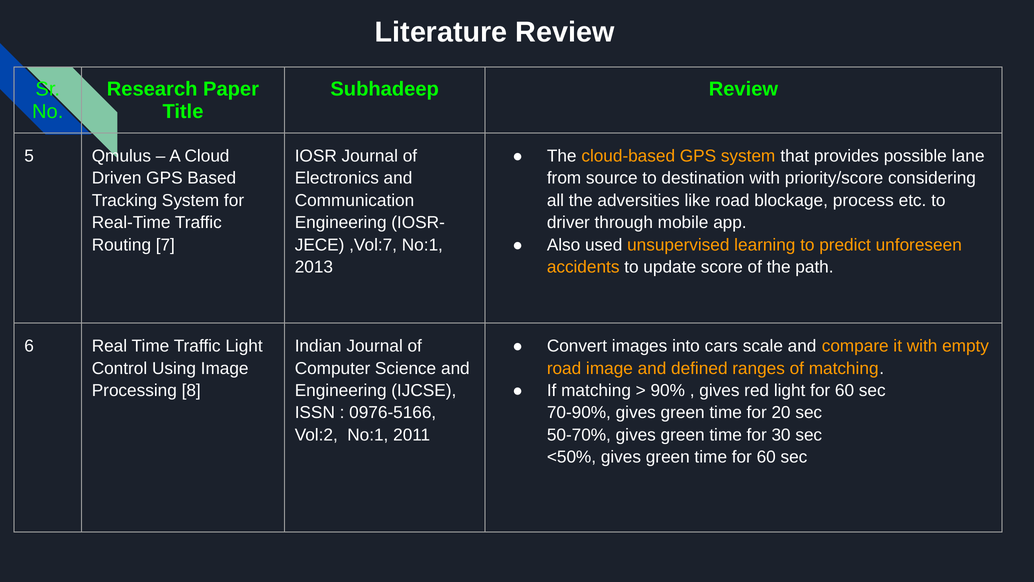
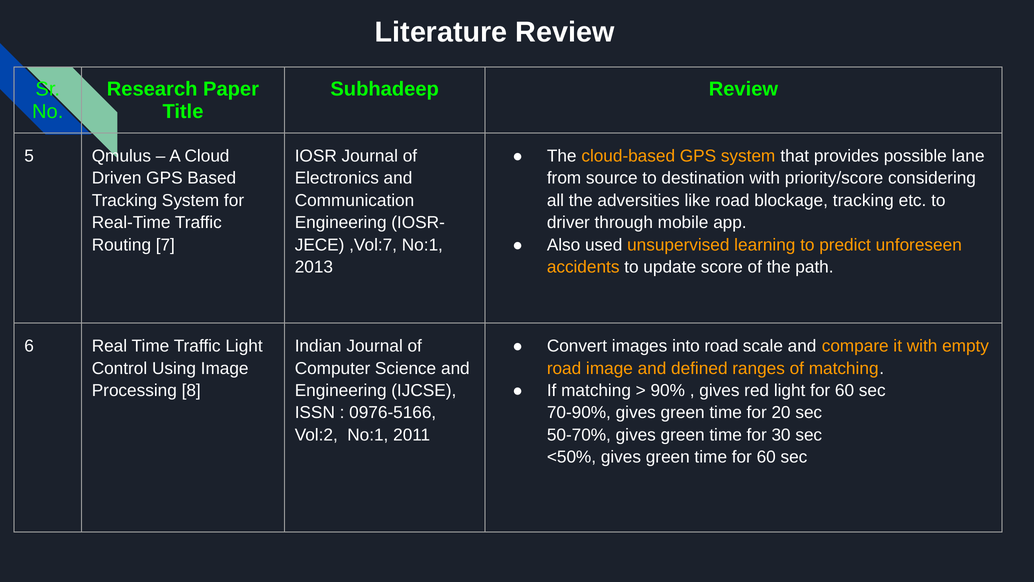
blockage process: process -> tracking (863, 200)
into cars: cars -> road (721, 346)
